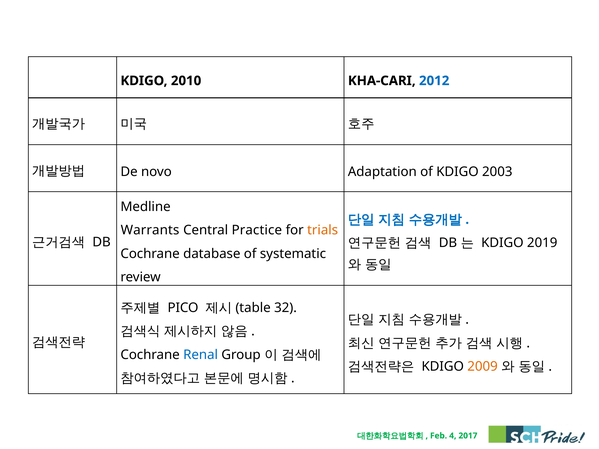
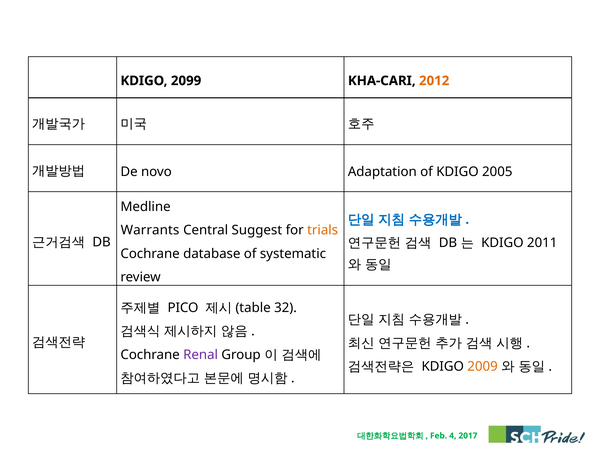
2010: 2010 -> 2099 (186, 81)
2012 colour: blue -> orange (434, 81)
2003: 2003 -> 2005 (497, 172)
Practice: Practice -> Suggest (257, 230)
2019: 2019 -> 2011 (542, 243)
Renal colour: blue -> purple (201, 355)
